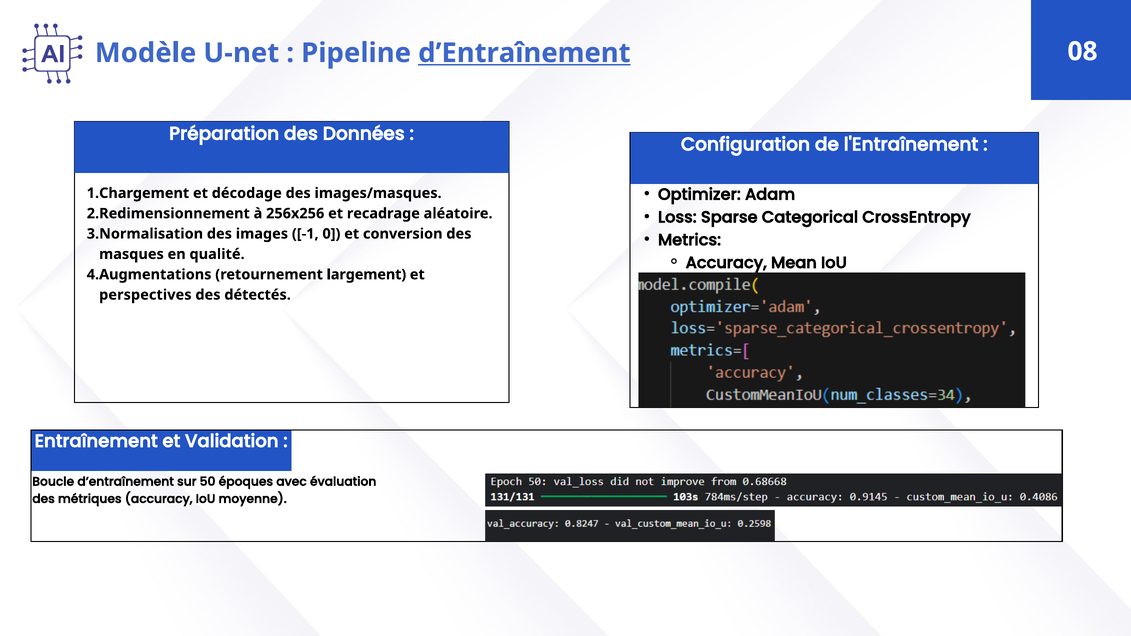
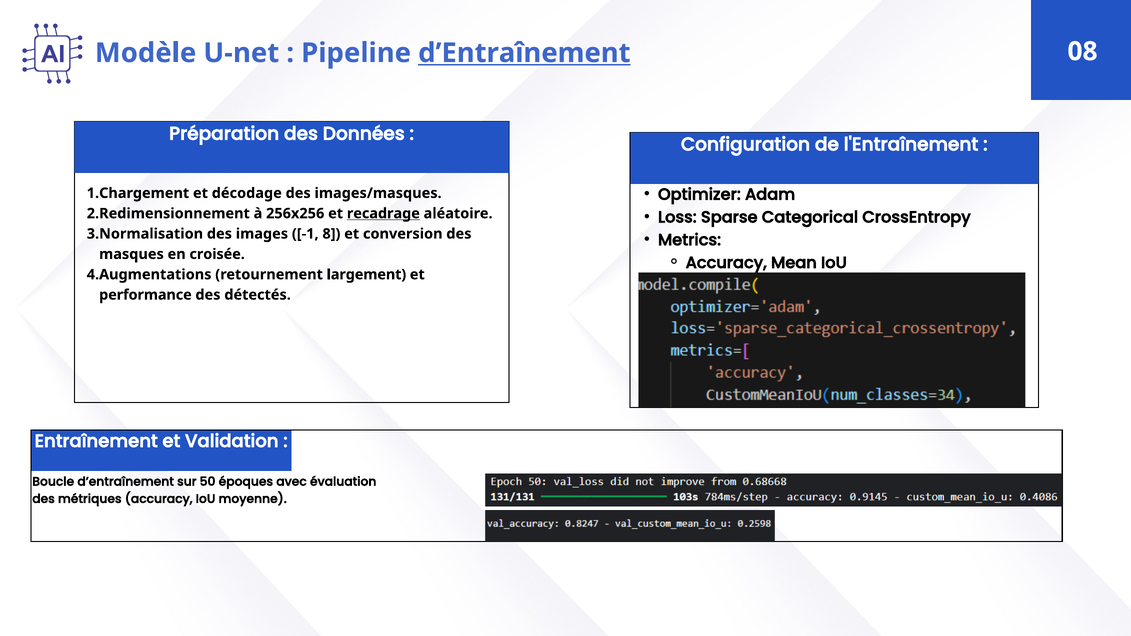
recadrage underline: none -> present (383, 214)
0: 0 -> 8 (331, 234)
qualité: qualité -> croisée (217, 254)
perspectives: perspectives -> performance (145, 295)
